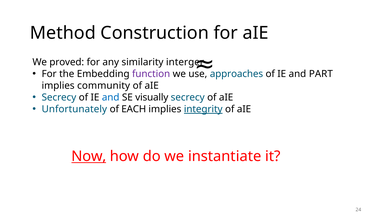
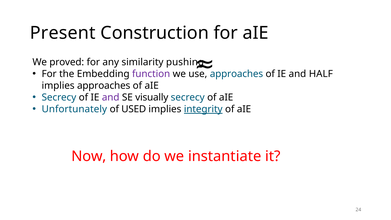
Method: Method -> Present (63, 33)
interger: interger -> pushing (185, 62)
PART: PART -> HALF (321, 74)
implies community: community -> approaches (104, 86)
and colour: blue -> purple (111, 97)
EACH: EACH -> USED (134, 109)
Now underline: present -> none (89, 156)
